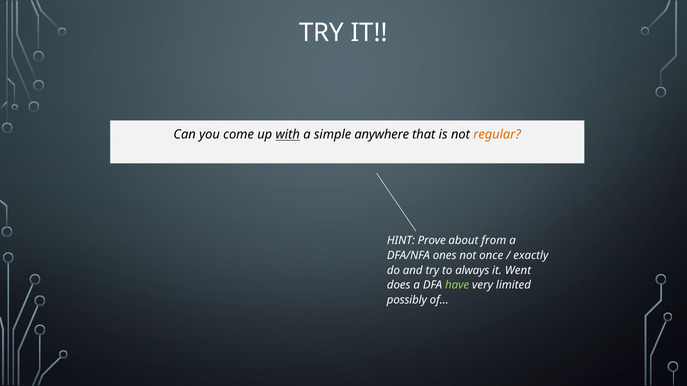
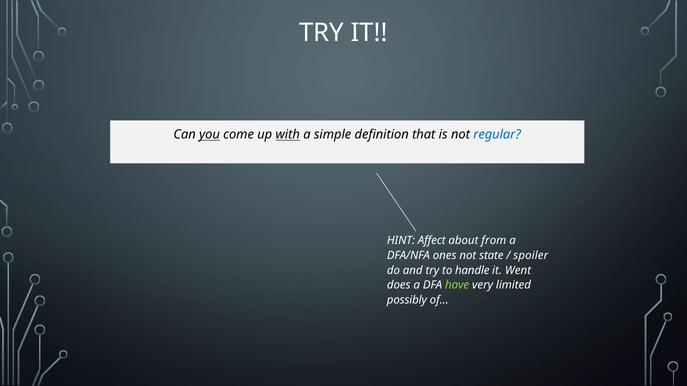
you underline: none -> present (209, 135)
anywhere: anywhere -> definition (382, 135)
regular colour: orange -> blue (497, 135)
Prove: Prove -> Affect (432, 241)
once: once -> state (491, 256)
exactly: exactly -> spoiler (531, 256)
always: always -> handle (472, 271)
